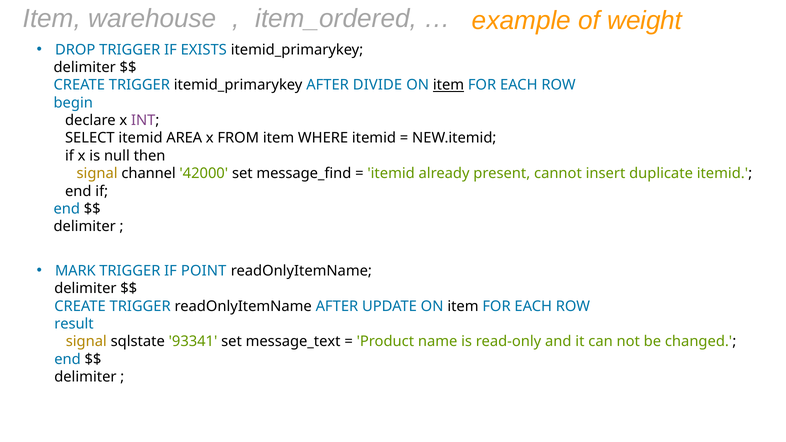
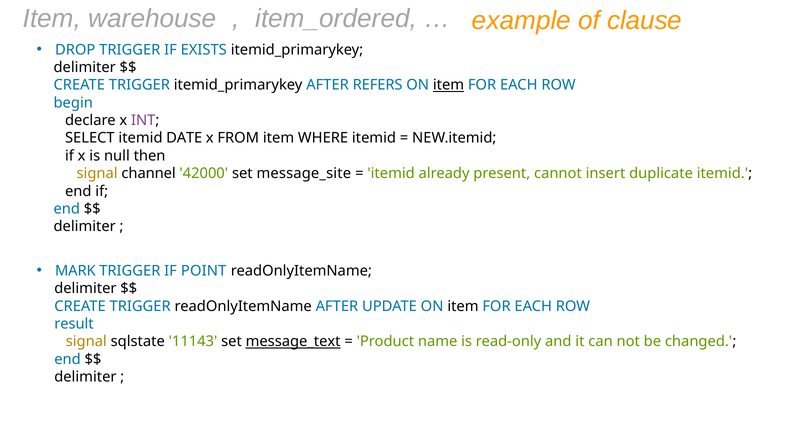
weight: weight -> clause (645, 20)
DIVIDE: DIVIDE -> REFERS (378, 85)
AREA: AREA -> DATE (184, 138)
message_find: message_find -> message_site (304, 174)
93341: 93341 -> 11143 (193, 342)
message_text underline: none -> present (293, 342)
